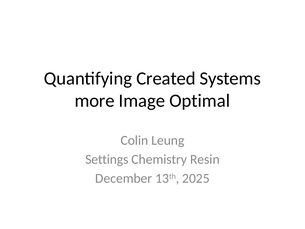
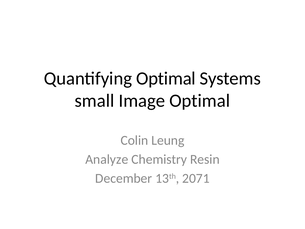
Quantifying Created: Created -> Optimal (166, 78)
more: more -> small (95, 101)
Settings: Settings -> Analyze (107, 159)
2025: 2025 -> 2071 (196, 178)
